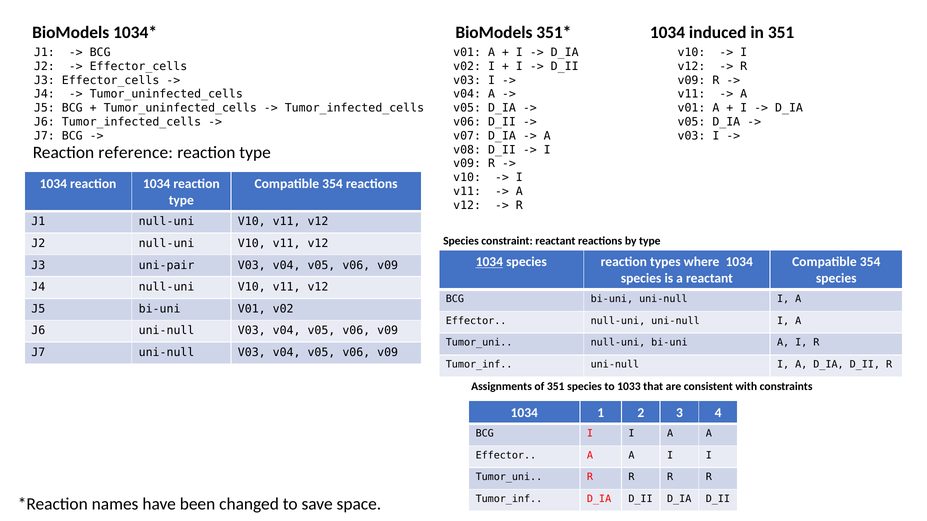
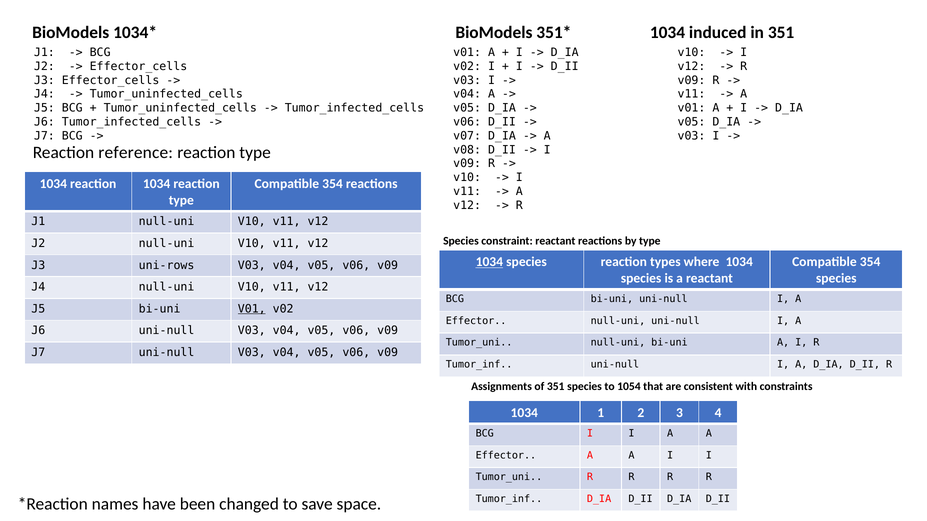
uni-pair: uni-pair -> uni-rows (167, 265)
V01 underline: none -> present (252, 309)
1033: 1033 -> 1054 (629, 387)
